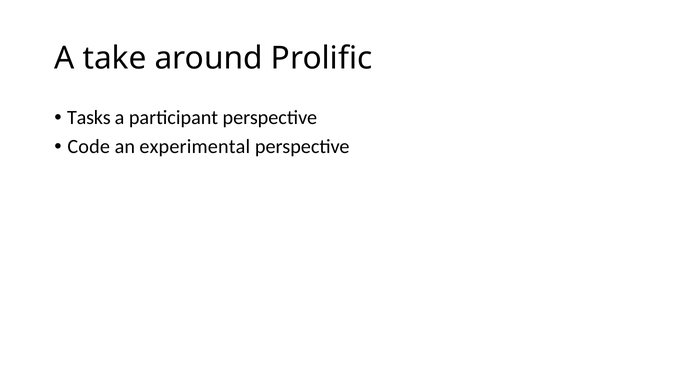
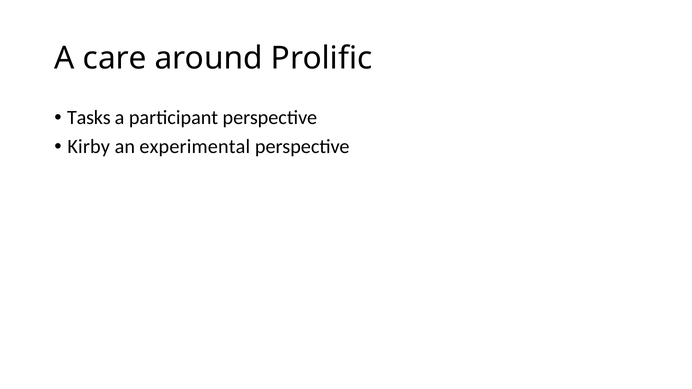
take: take -> care (115, 58)
Code: Code -> Kirby (89, 147)
